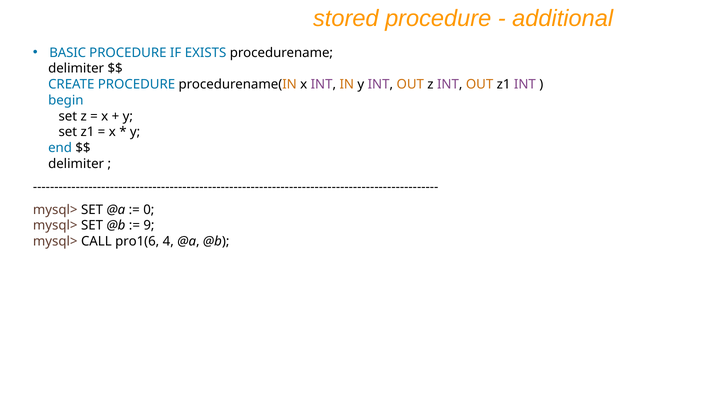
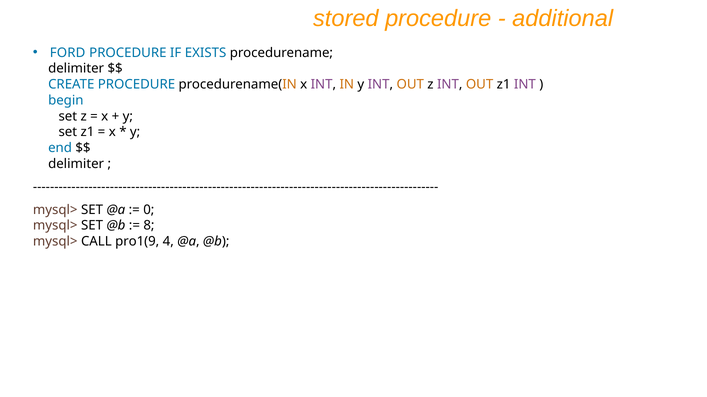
BASIC: BASIC -> FORD (68, 53)
9: 9 -> 8 (149, 226)
pro1(6: pro1(6 -> pro1(9 (137, 242)
